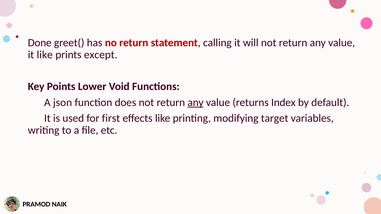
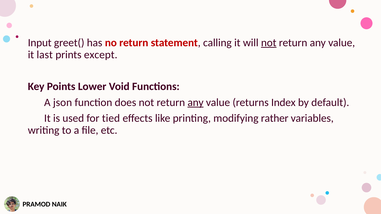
Done: Done -> Input (40, 43)
not underline: none -> present (269, 43)
it like: like -> last (45, 55)
first: first -> tied (111, 119)
target: target -> rather (275, 119)
